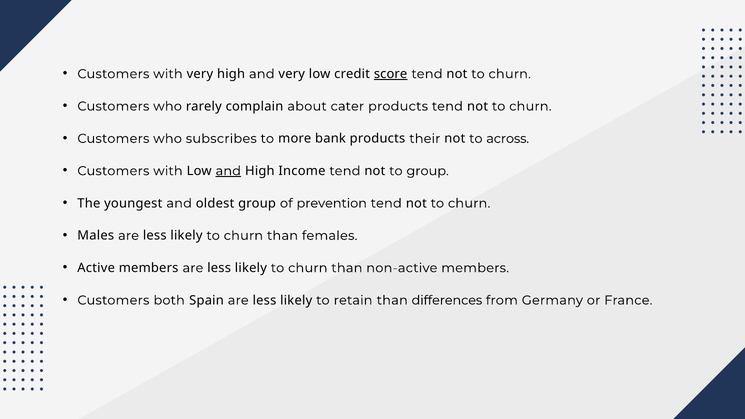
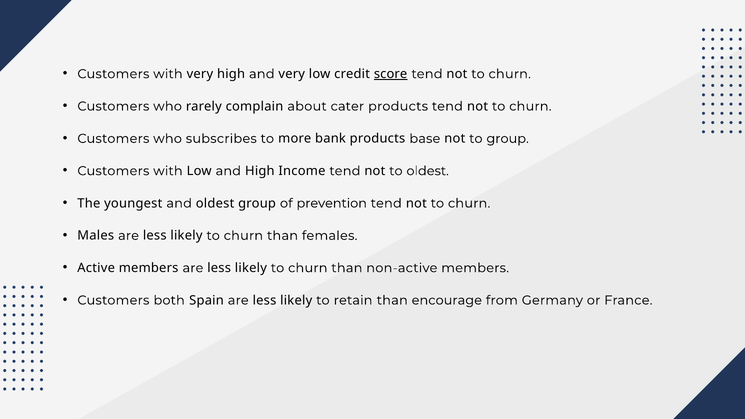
their: their -> base (425, 139)
to across: across -> group (508, 139)
and underline: present -> none (228, 171)
to group: group -> oldest (428, 171)
differences: differences -> encourage (447, 300)
